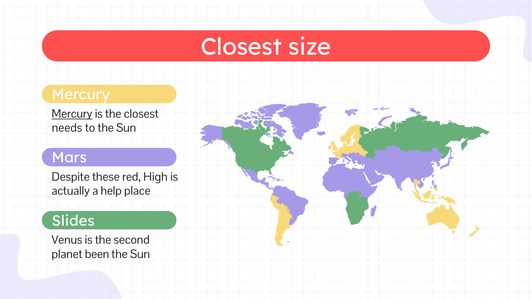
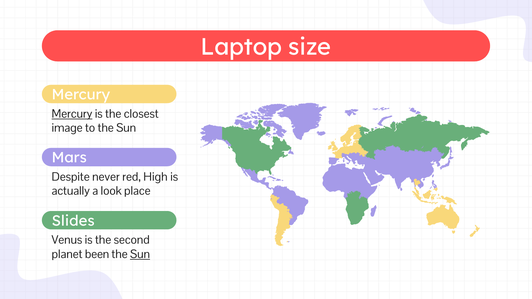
Closest: Closest -> Laptop (241, 47)
needs: needs -> image (67, 128)
these: these -> never (106, 177)
help: help -> look (111, 191)
Sun underline: none -> present (140, 254)
